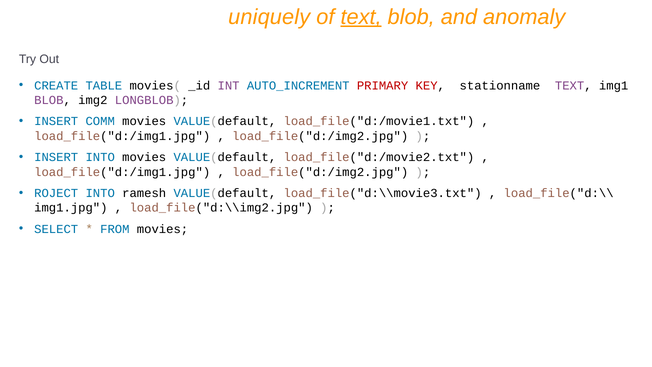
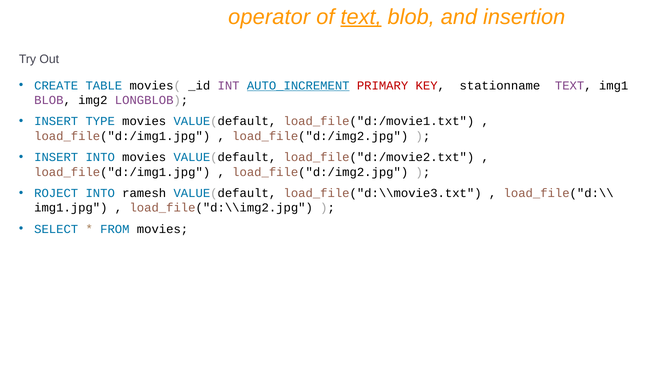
uniquely: uniquely -> operator (269, 17)
anomaly: anomaly -> insertion (524, 17)
AUTO_INCREMENT underline: none -> present (298, 86)
COMM: COMM -> TYPE (100, 121)
